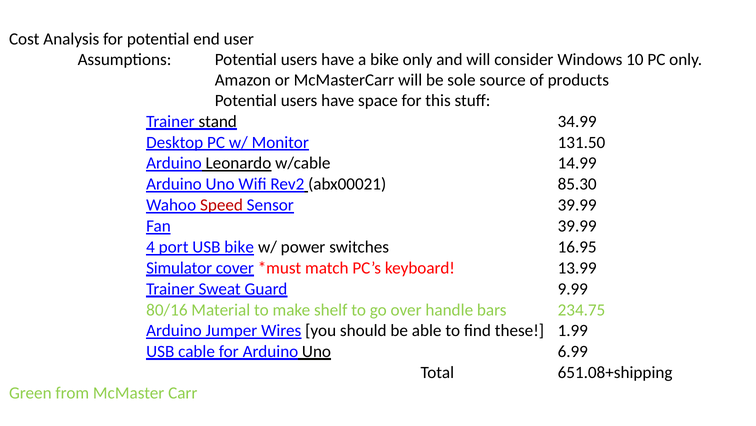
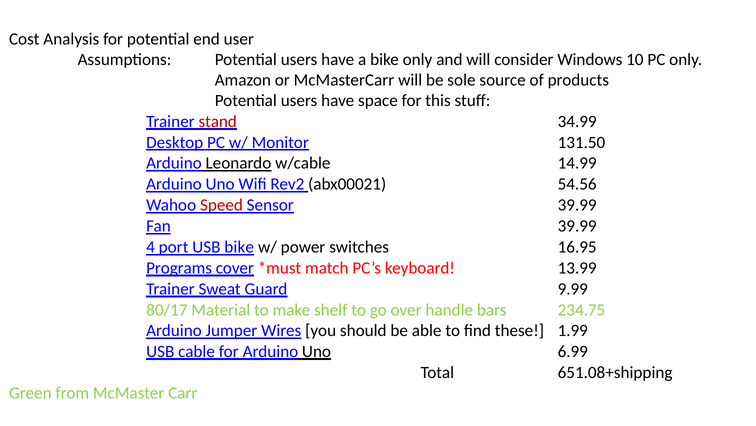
stand colour: black -> red (218, 121)
85.30: 85.30 -> 54.56 (577, 184)
Simulator: Simulator -> Programs (179, 268)
80/16: 80/16 -> 80/17 (167, 310)
